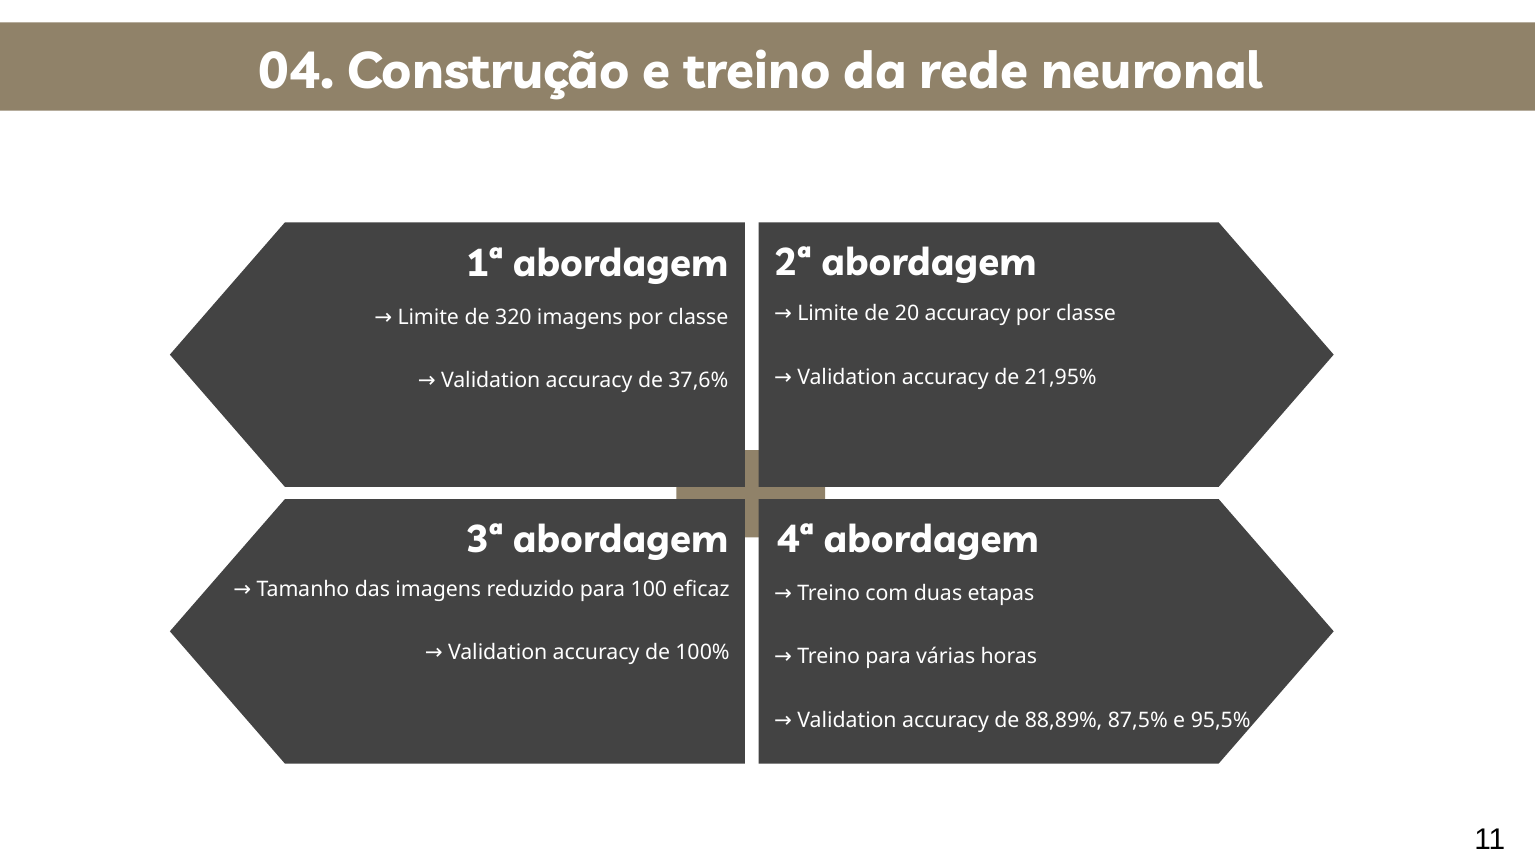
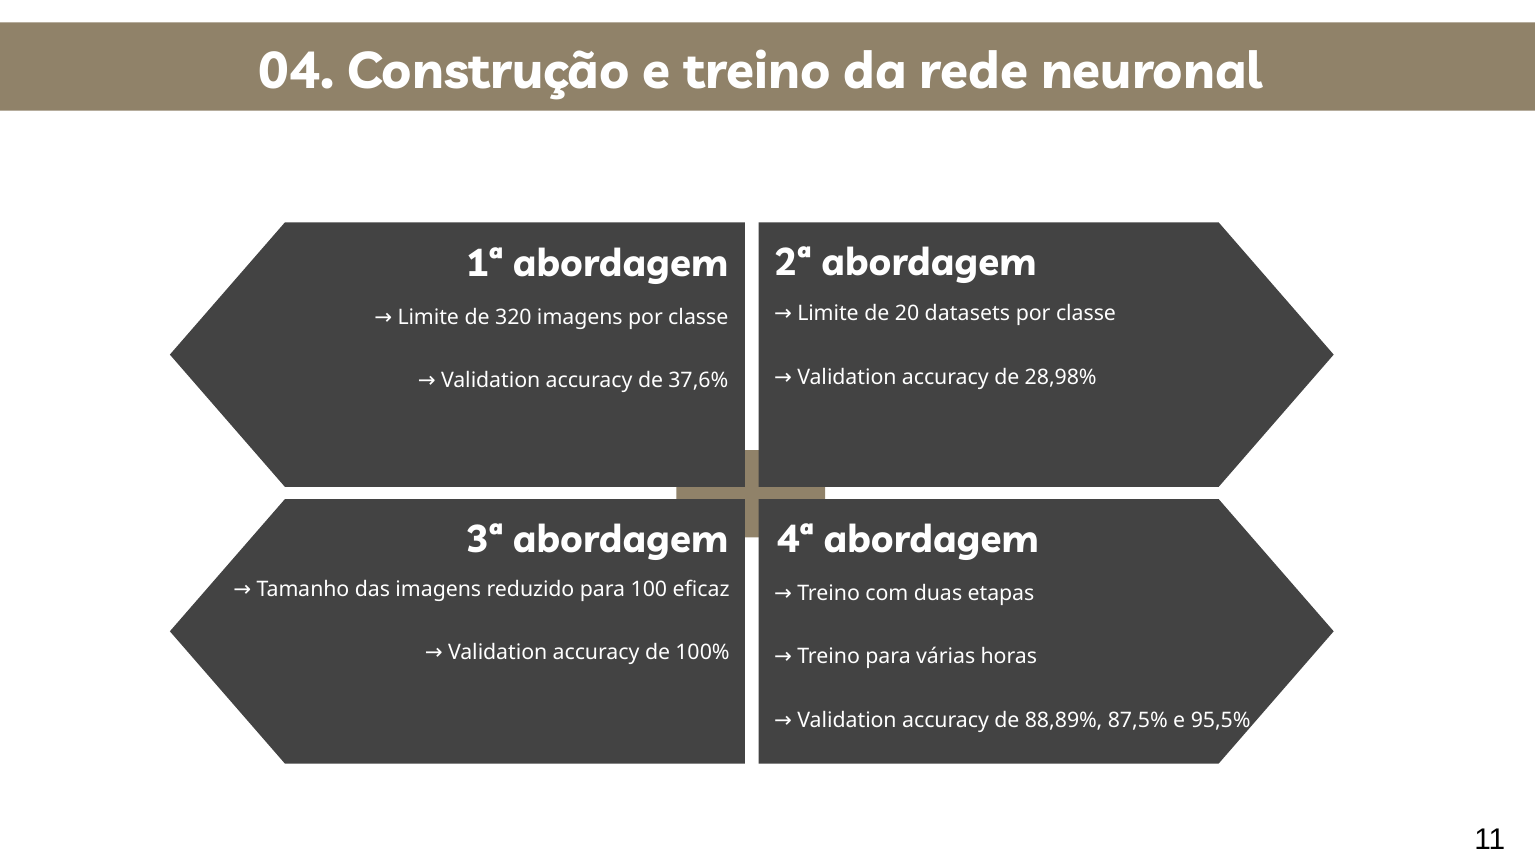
20 accuracy: accuracy -> datasets (967, 314)
21,95%: 21,95% -> 28,98% (1061, 377)
